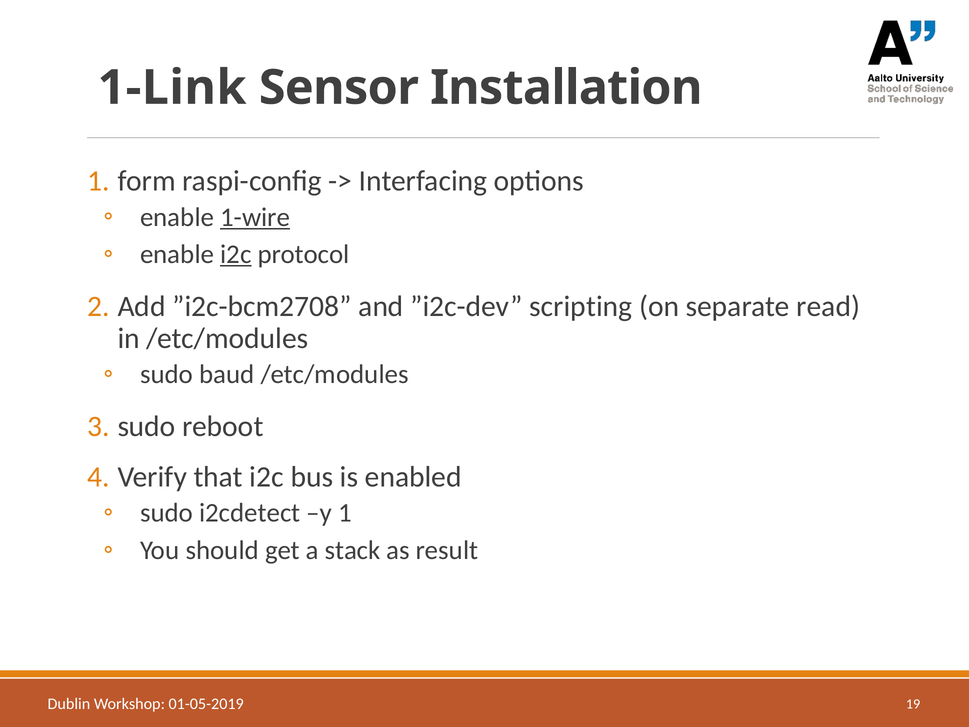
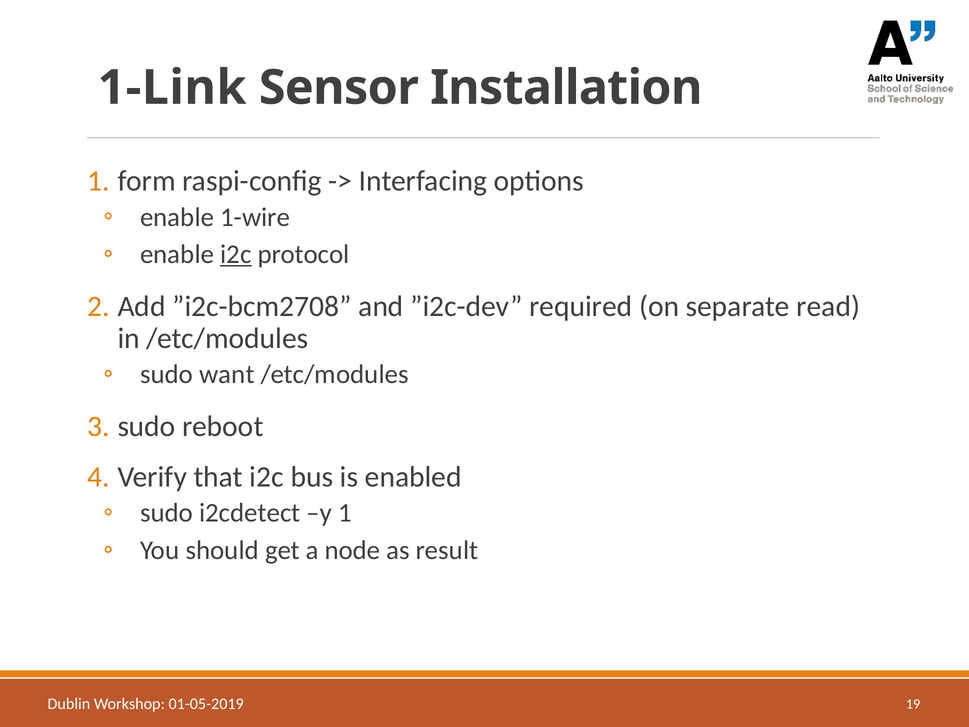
1-wire underline: present -> none (255, 217)
scripting: scripting -> required (581, 306)
baud: baud -> want (227, 374)
stack: stack -> node (353, 550)
